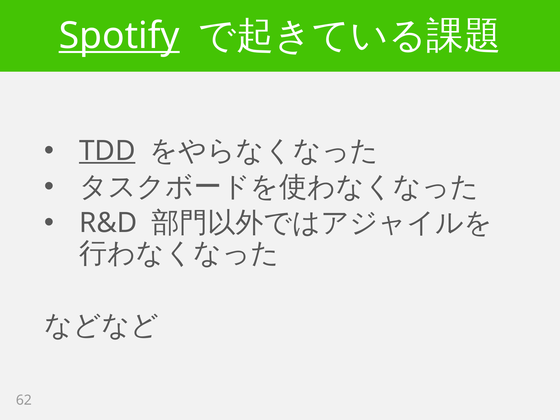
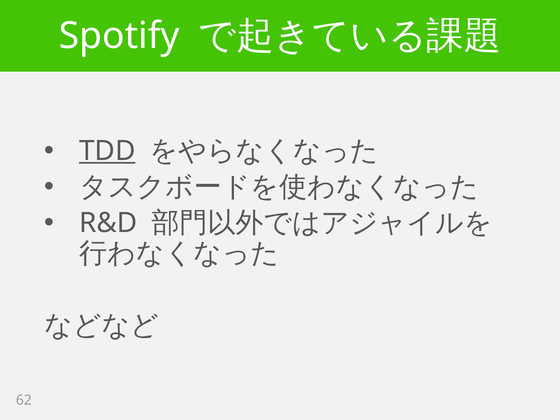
Spotify underline: present -> none (119, 36)
